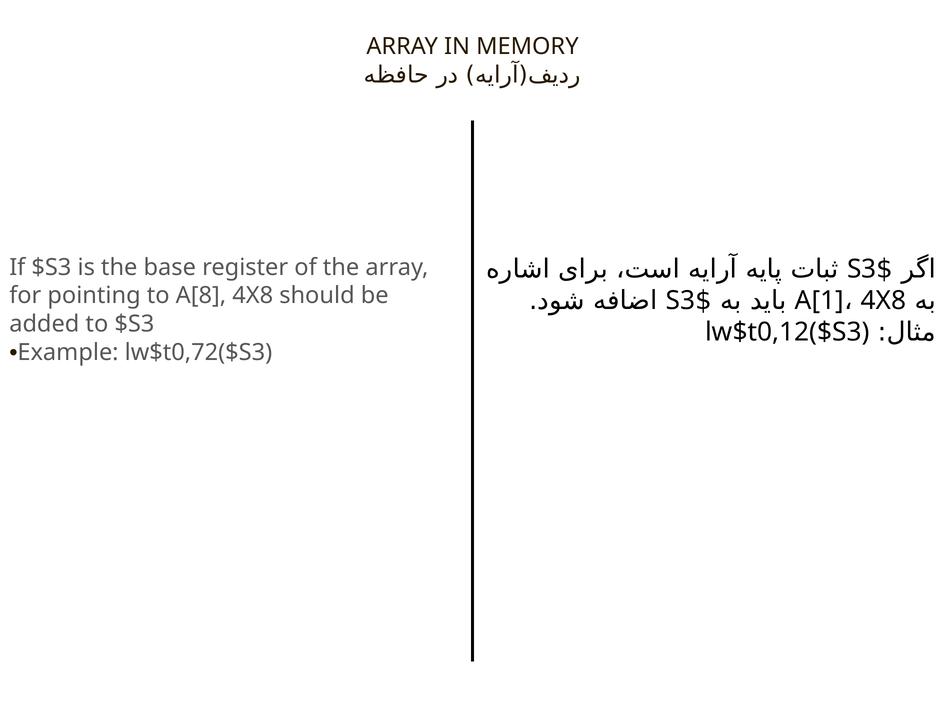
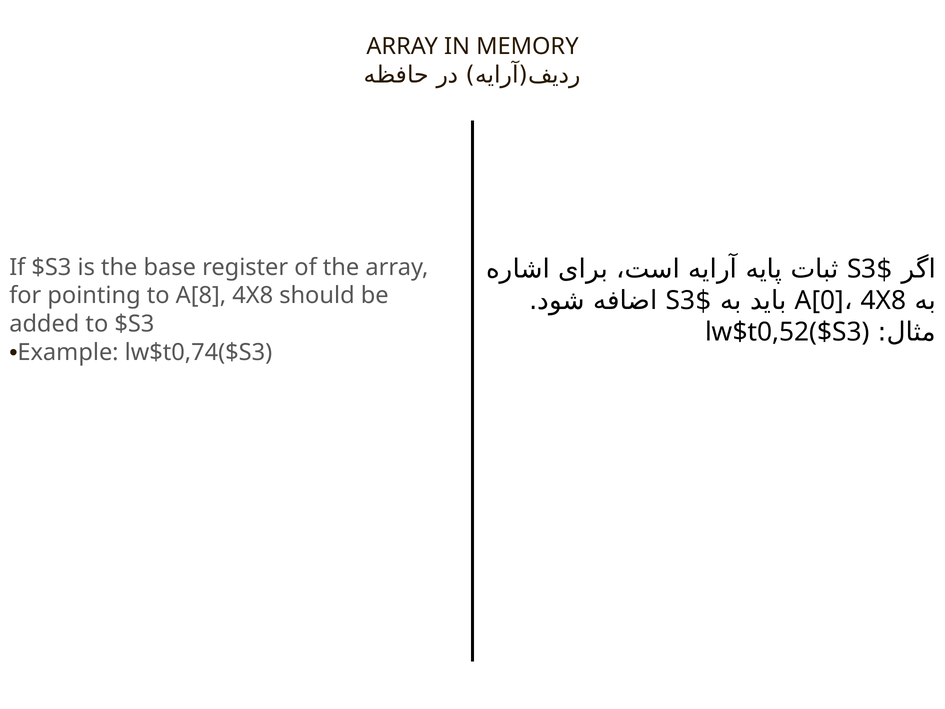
A[1: A[1 -> A[0 (819, 300)
lw$t0,12($S3: lw$t0,12($S3 -> lw$t0,52($S3 (787, 332)
lw$t0,72($S3: lw$t0,72($S3 -> lw$t0,74($S3 (198, 352)
